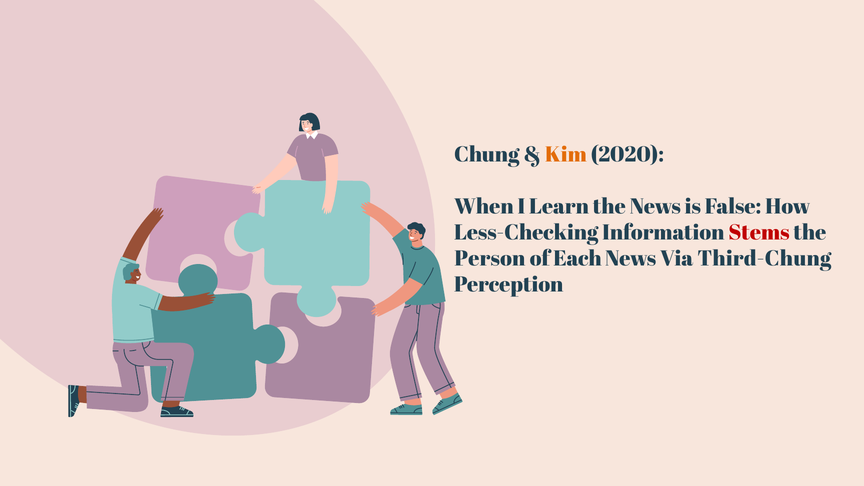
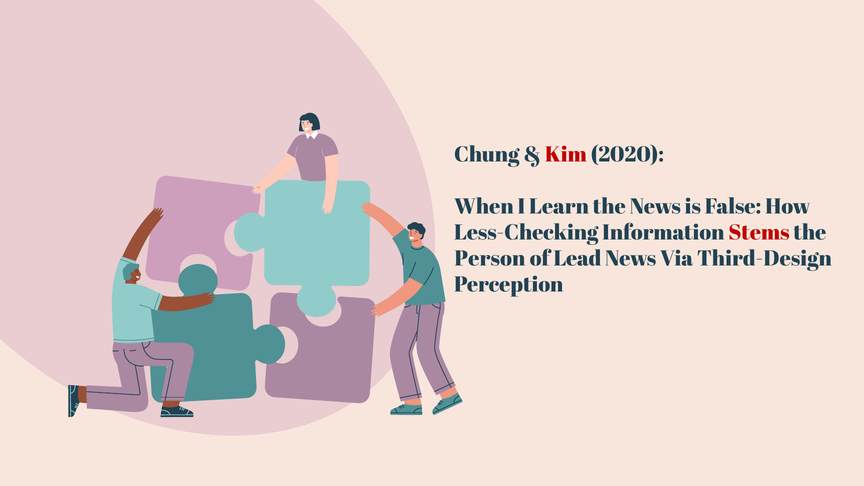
Kim colour: orange -> red (566, 155)
Each: Each -> Lead (577, 258)
Third-Chung: Third-Chung -> Third-Design (764, 258)
